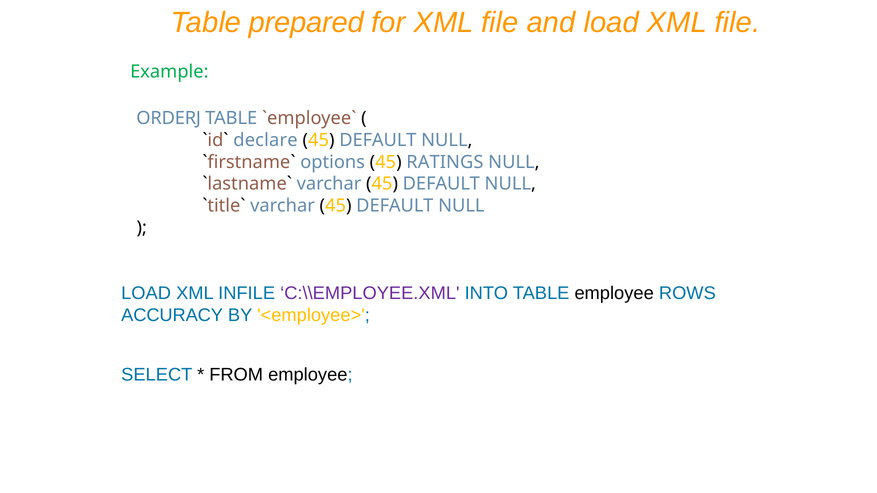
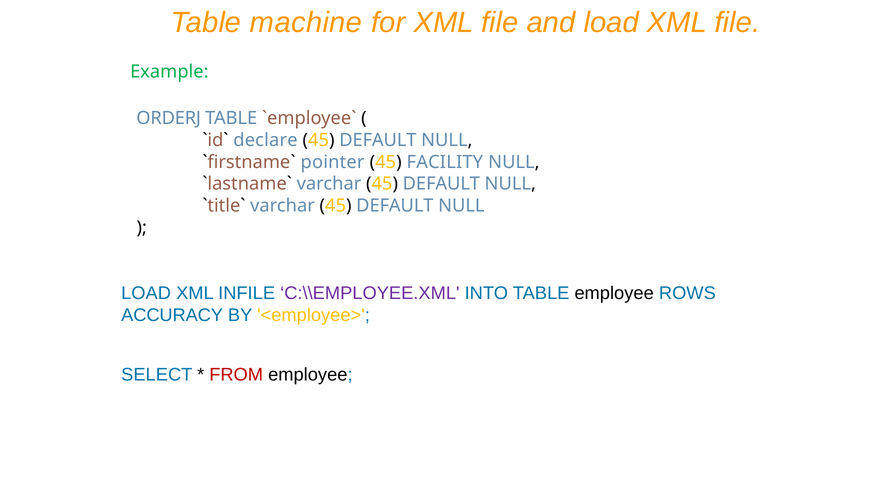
prepared: prepared -> machine (306, 23)
options: options -> pointer (333, 162)
RATINGS: RATINGS -> FACILITY (445, 162)
FROM colour: black -> red (236, 375)
